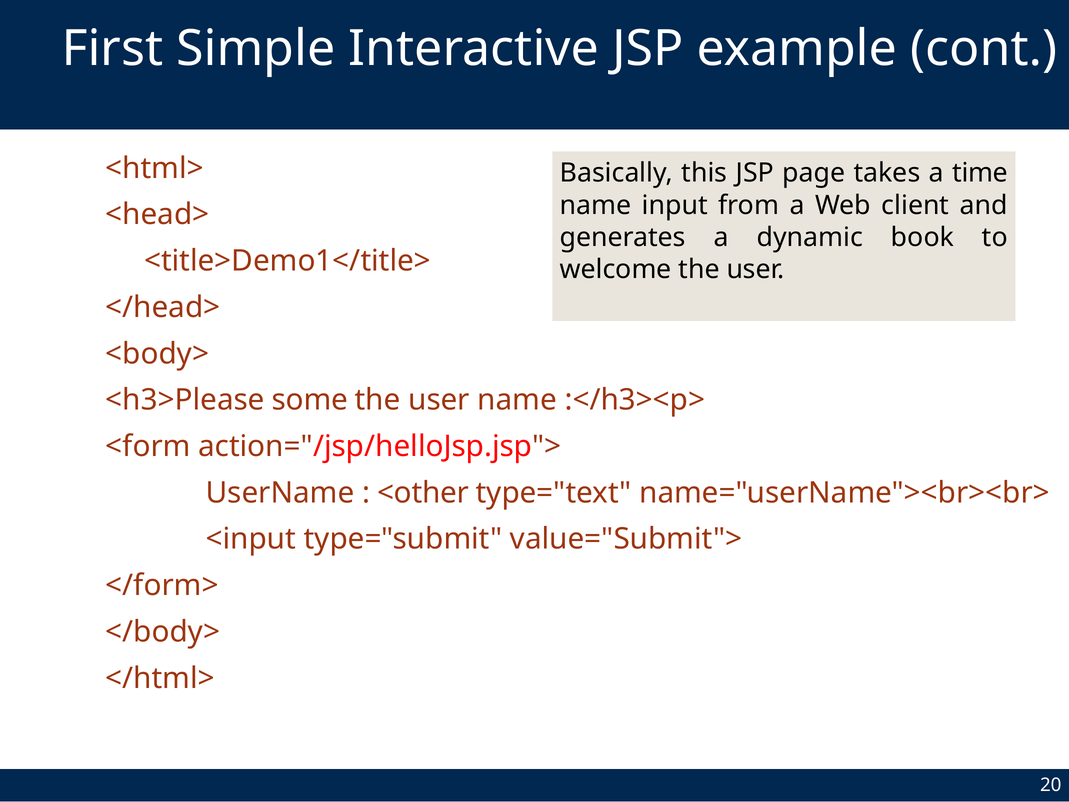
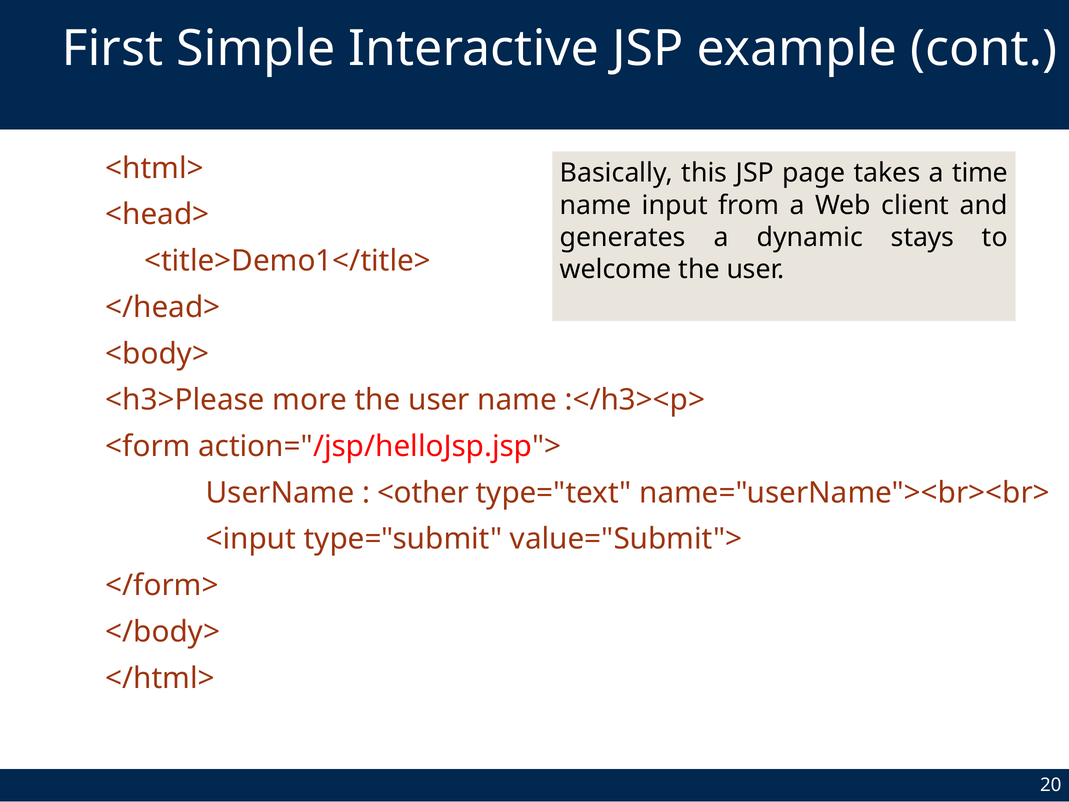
book: book -> stays (923, 237)
some: some -> more (310, 400)
